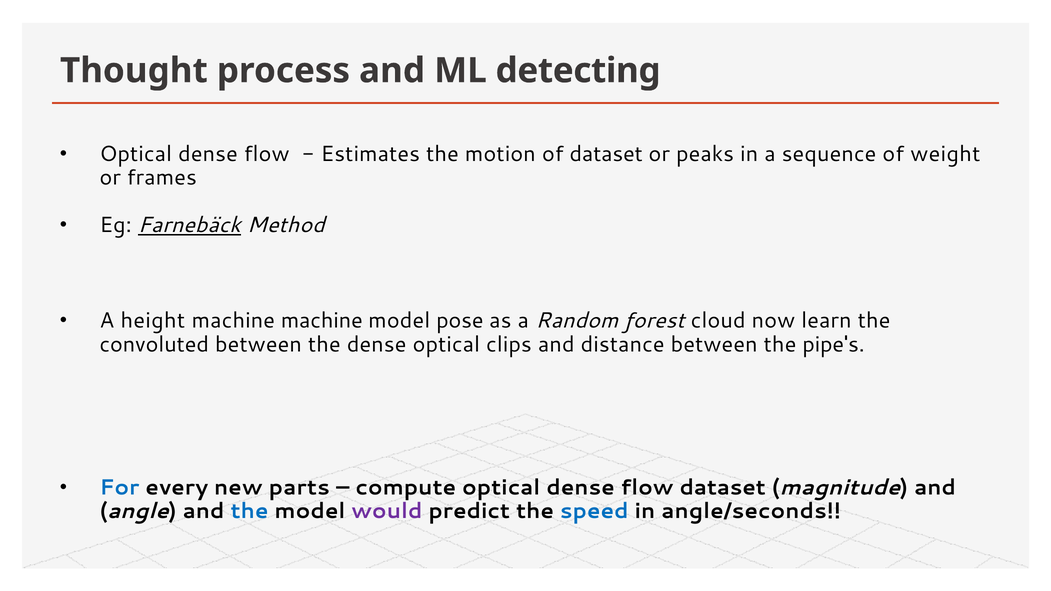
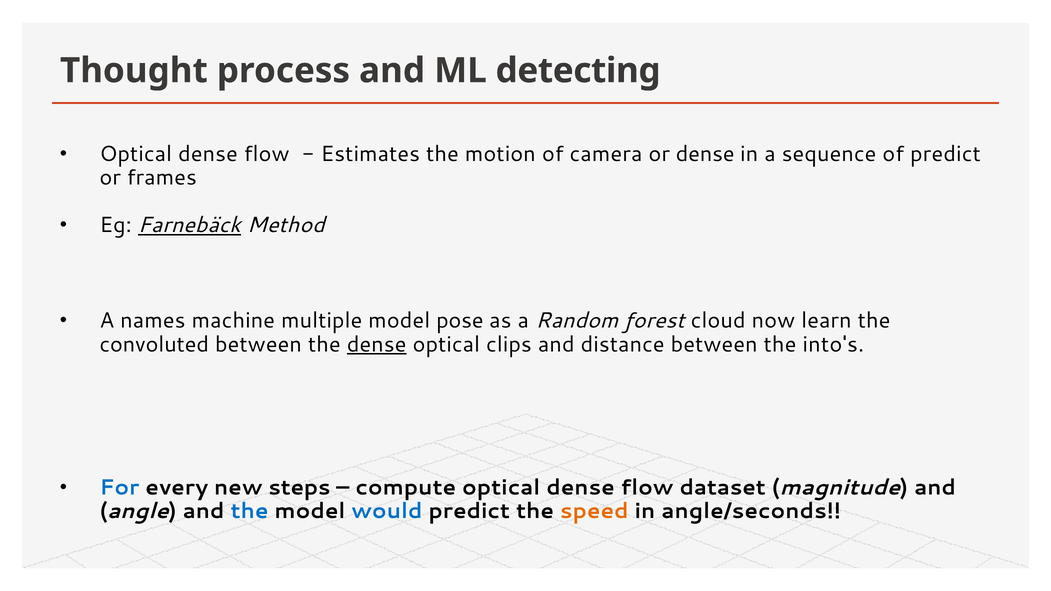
of dataset: dataset -> camera (606, 154)
or peaks: peaks -> dense (705, 154)
of weight: weight -> predict (945, 154)
height: height -> names (153, 321)
machine machine: machine -> multiple (322, 321)
dense underline: none -> present (377, 344)
pipe's: pipe's -> into's (833, 344)
parts: parts -> steps (299, 488)
would colour: purple -> blue (387, 511)
speed colour: blue -> orange (594, 511)
